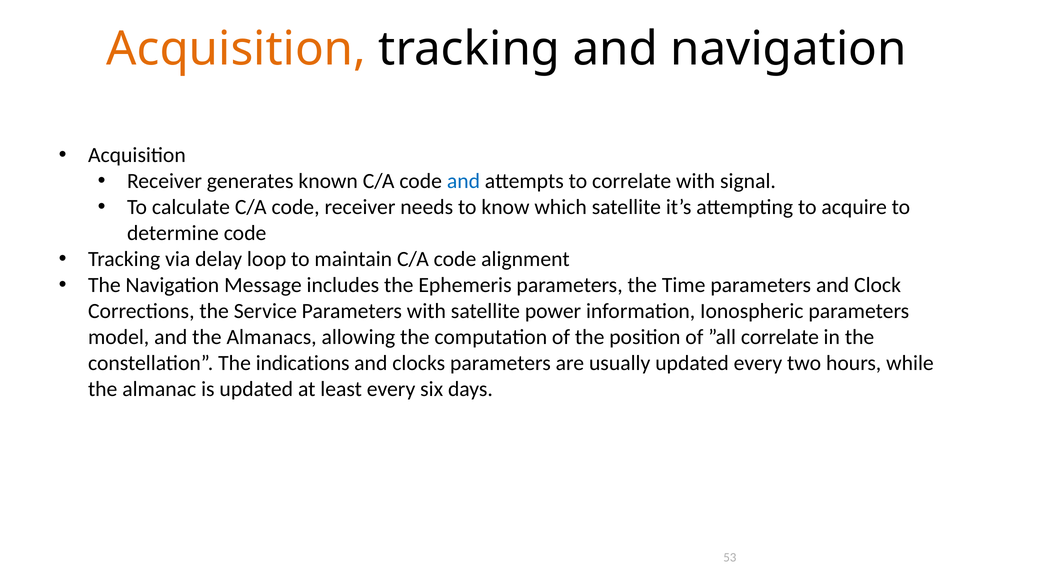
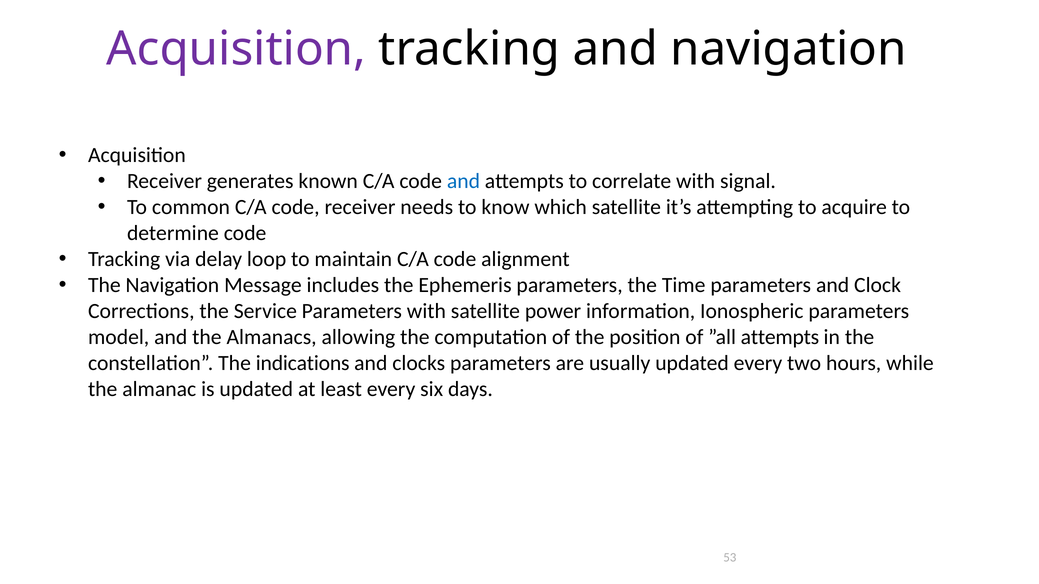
Acquisition colour: orange -> purple (236, 49)
calculate: calculate -> common (191, 207)
”all correlate: correlate -> attempts (780, 337)
